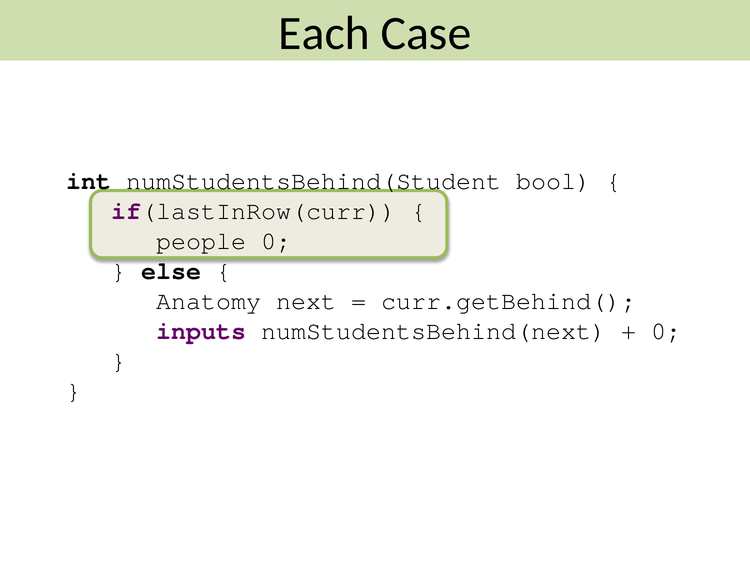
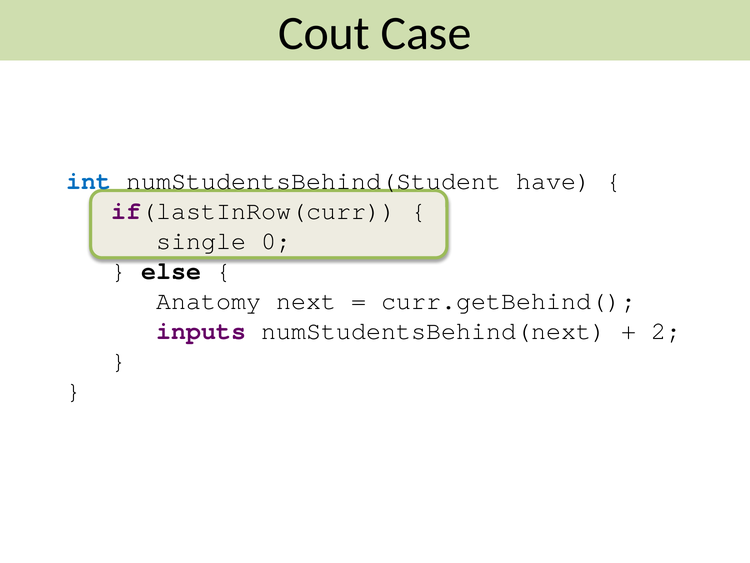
Each: Each -> Cout (324, 33)
int colour: black -> blue (89, 181)
bool: bool -> have (554, 181)
people: people -> single (201, 241)
0: 0 -> 2 (666, 331)
